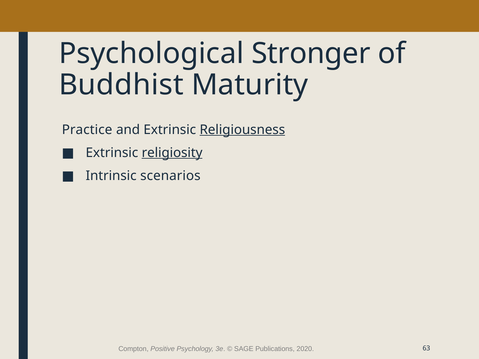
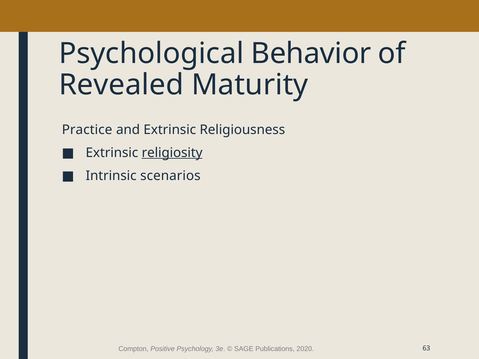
Stronger: Stronger -> Behavior (311, 54)
Buddhist: Buddhist -> Revealed (121, 85)
Religiousness underline: present -> none (242, 130)
